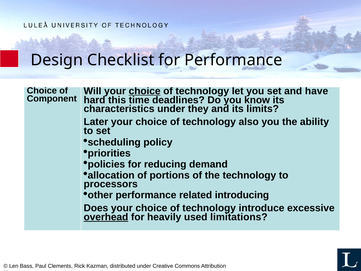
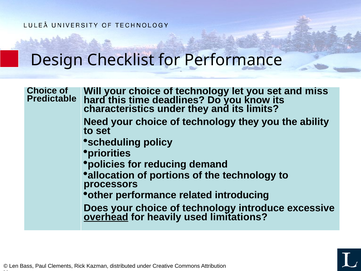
choice underline: present -> none (145, 91)
have: have -> miss (317, 91)
Component: Component -> Predictable (52, 99)
Later: Later -> Need (96, 122)
technology also: also -> they (249, 122)
